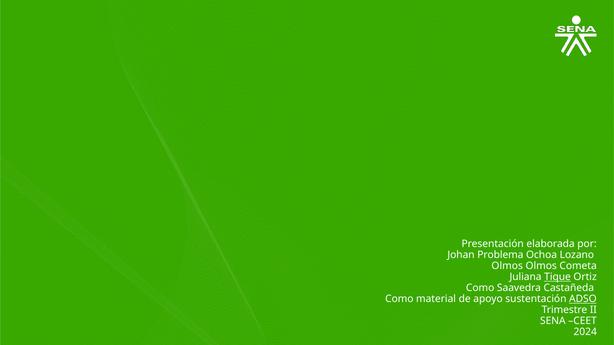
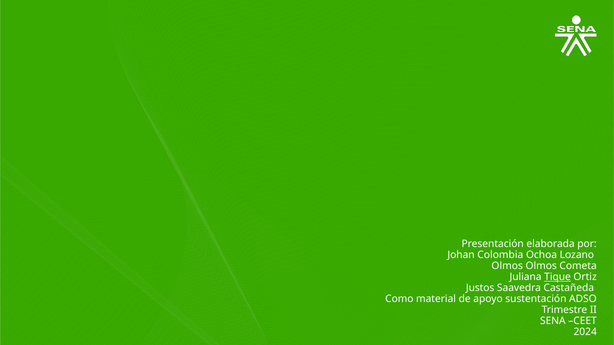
Problema: Problema -> Colombia (500, 255)
Como: Como -> Justos (480, 288)
ADSO underline: present -> none (583, 299)
